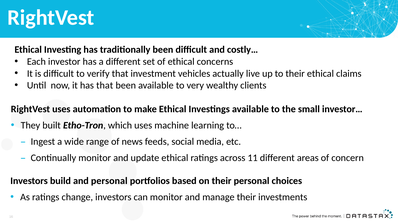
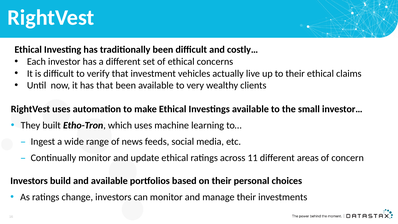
and personal: personal -> available (109, 181)
